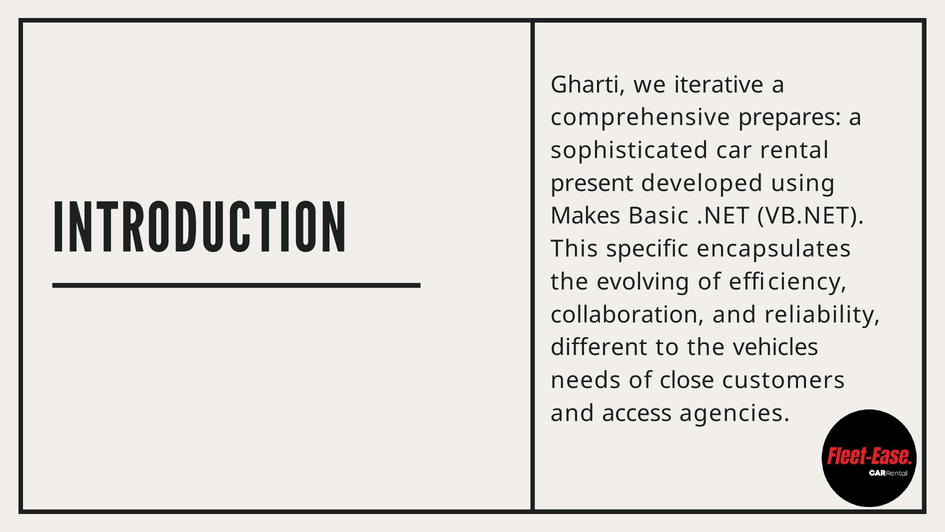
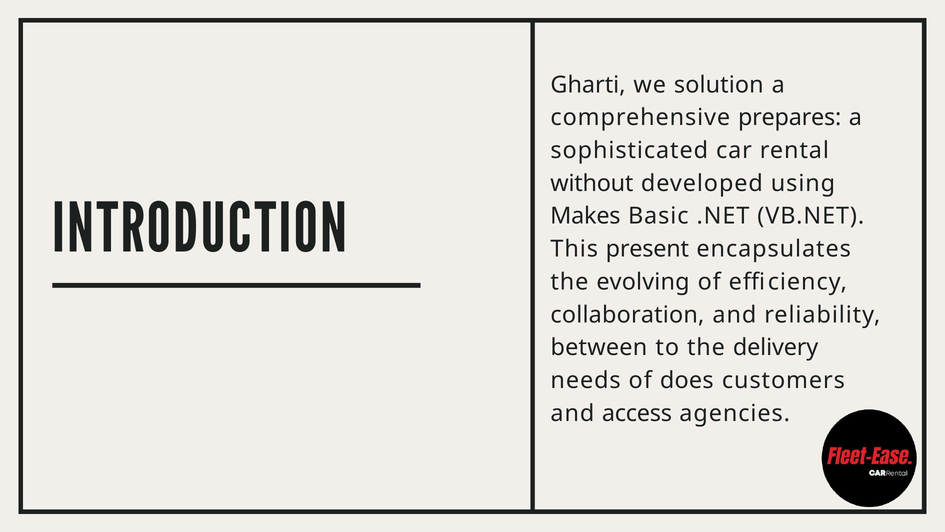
iterative: iterative -> solution (719, 85)
present: present -> without (592, 183)
specific: specific -> present (647, 249)
different: different -> between (599, 347)
vehicles: vehicles -> delivery (776, 347)
close: close -> does (687, 380)
